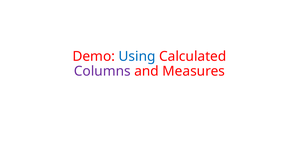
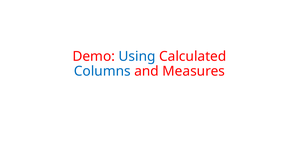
Columns colour: purple -> blue (102, 71)
